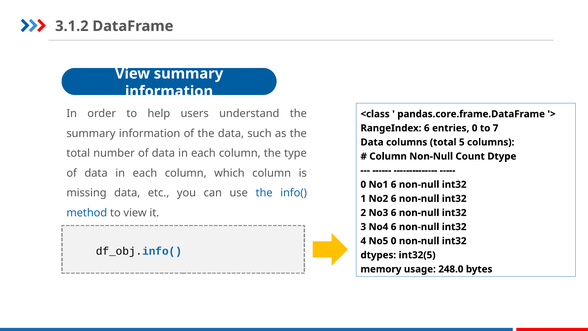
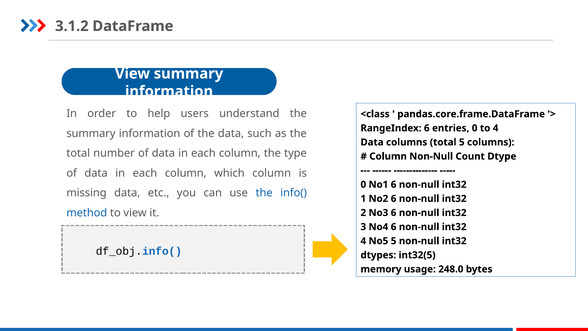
to 7: 7 -> 4 (496, 128)
No5 0: 0 -> 5 (394, 241)
